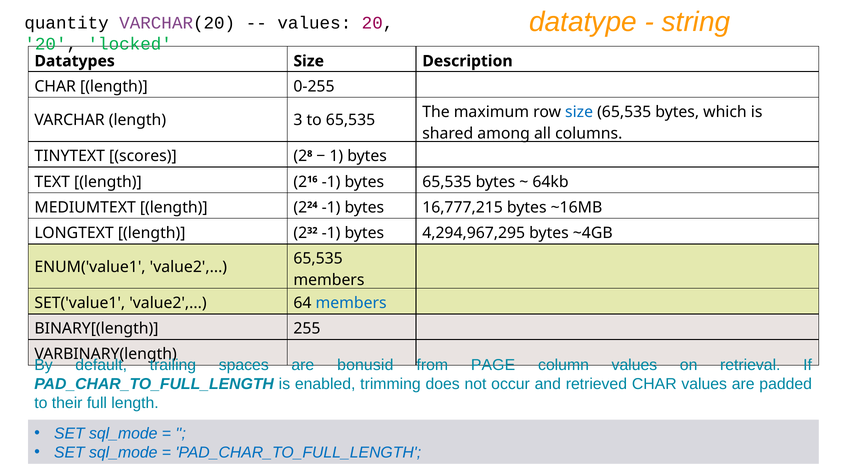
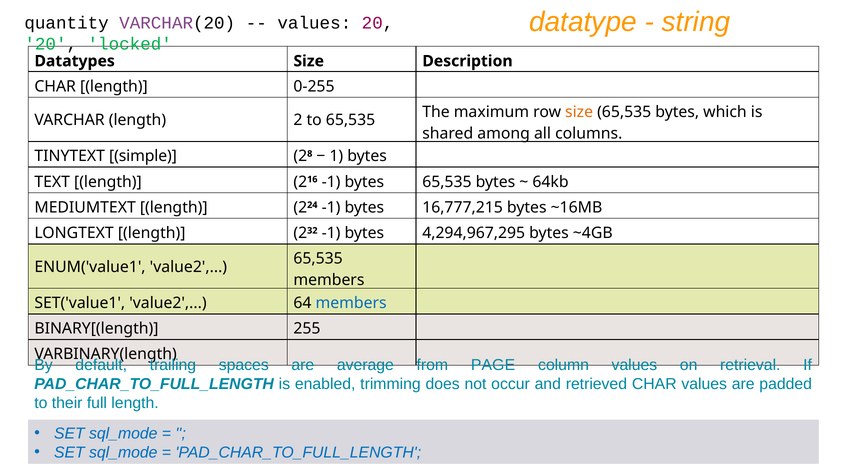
size colour: blue -> orange (579, 112)
3: 3 -> 2 (298, 120)
scores: scores -> simple (143, 156)
bonusid: bonusid -> average (365, 365)
